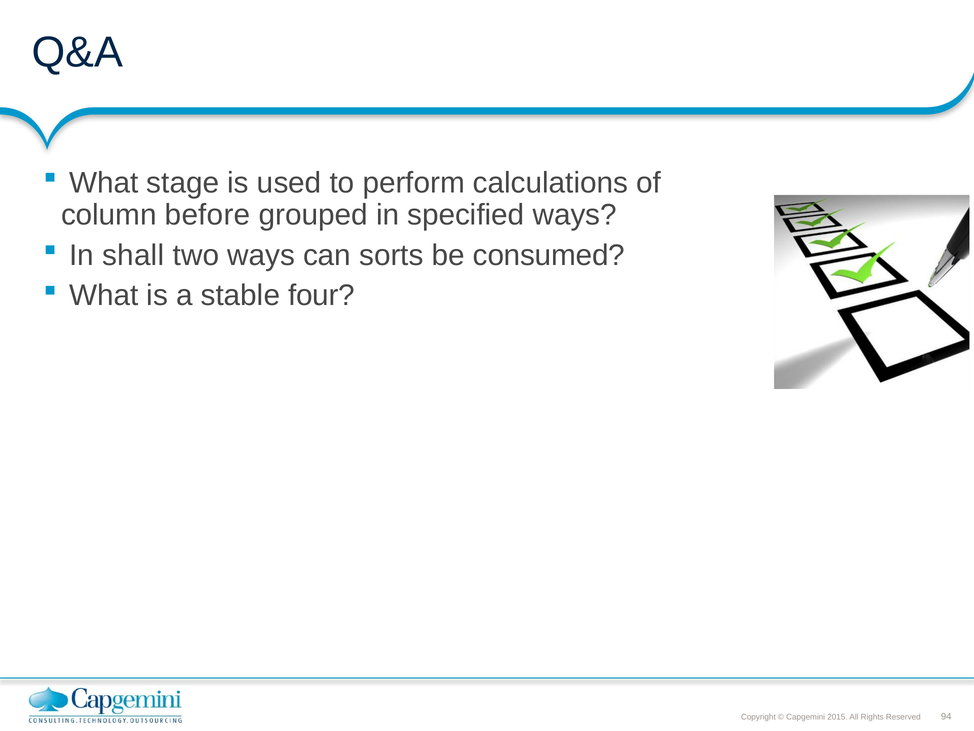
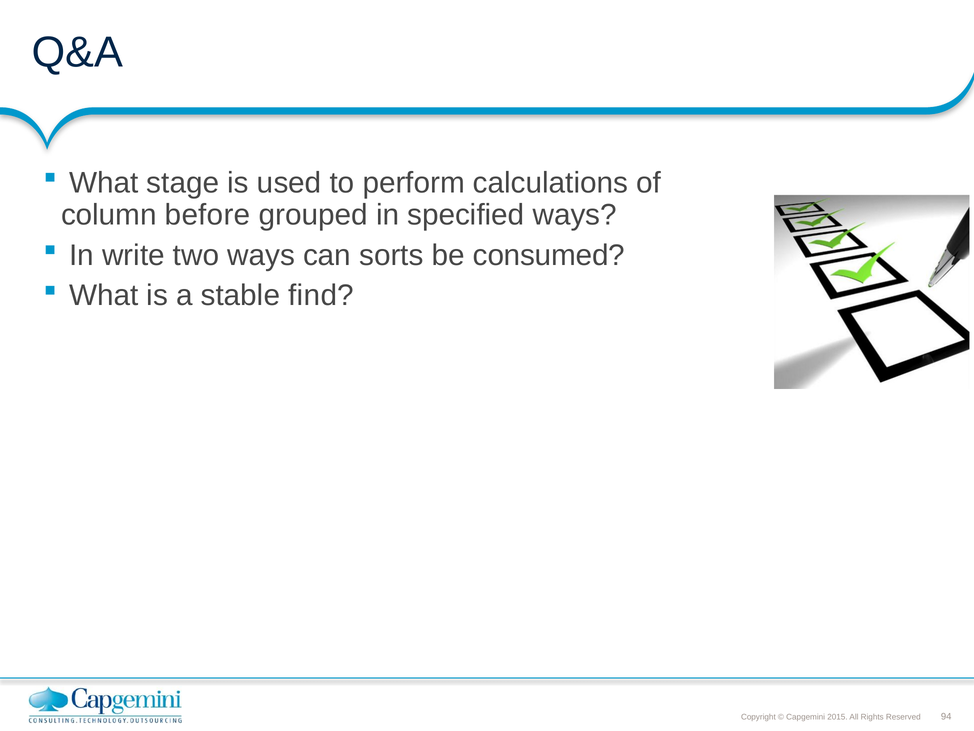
shall: shall -> write (133, 255)
four: four -> find (321, 295)
